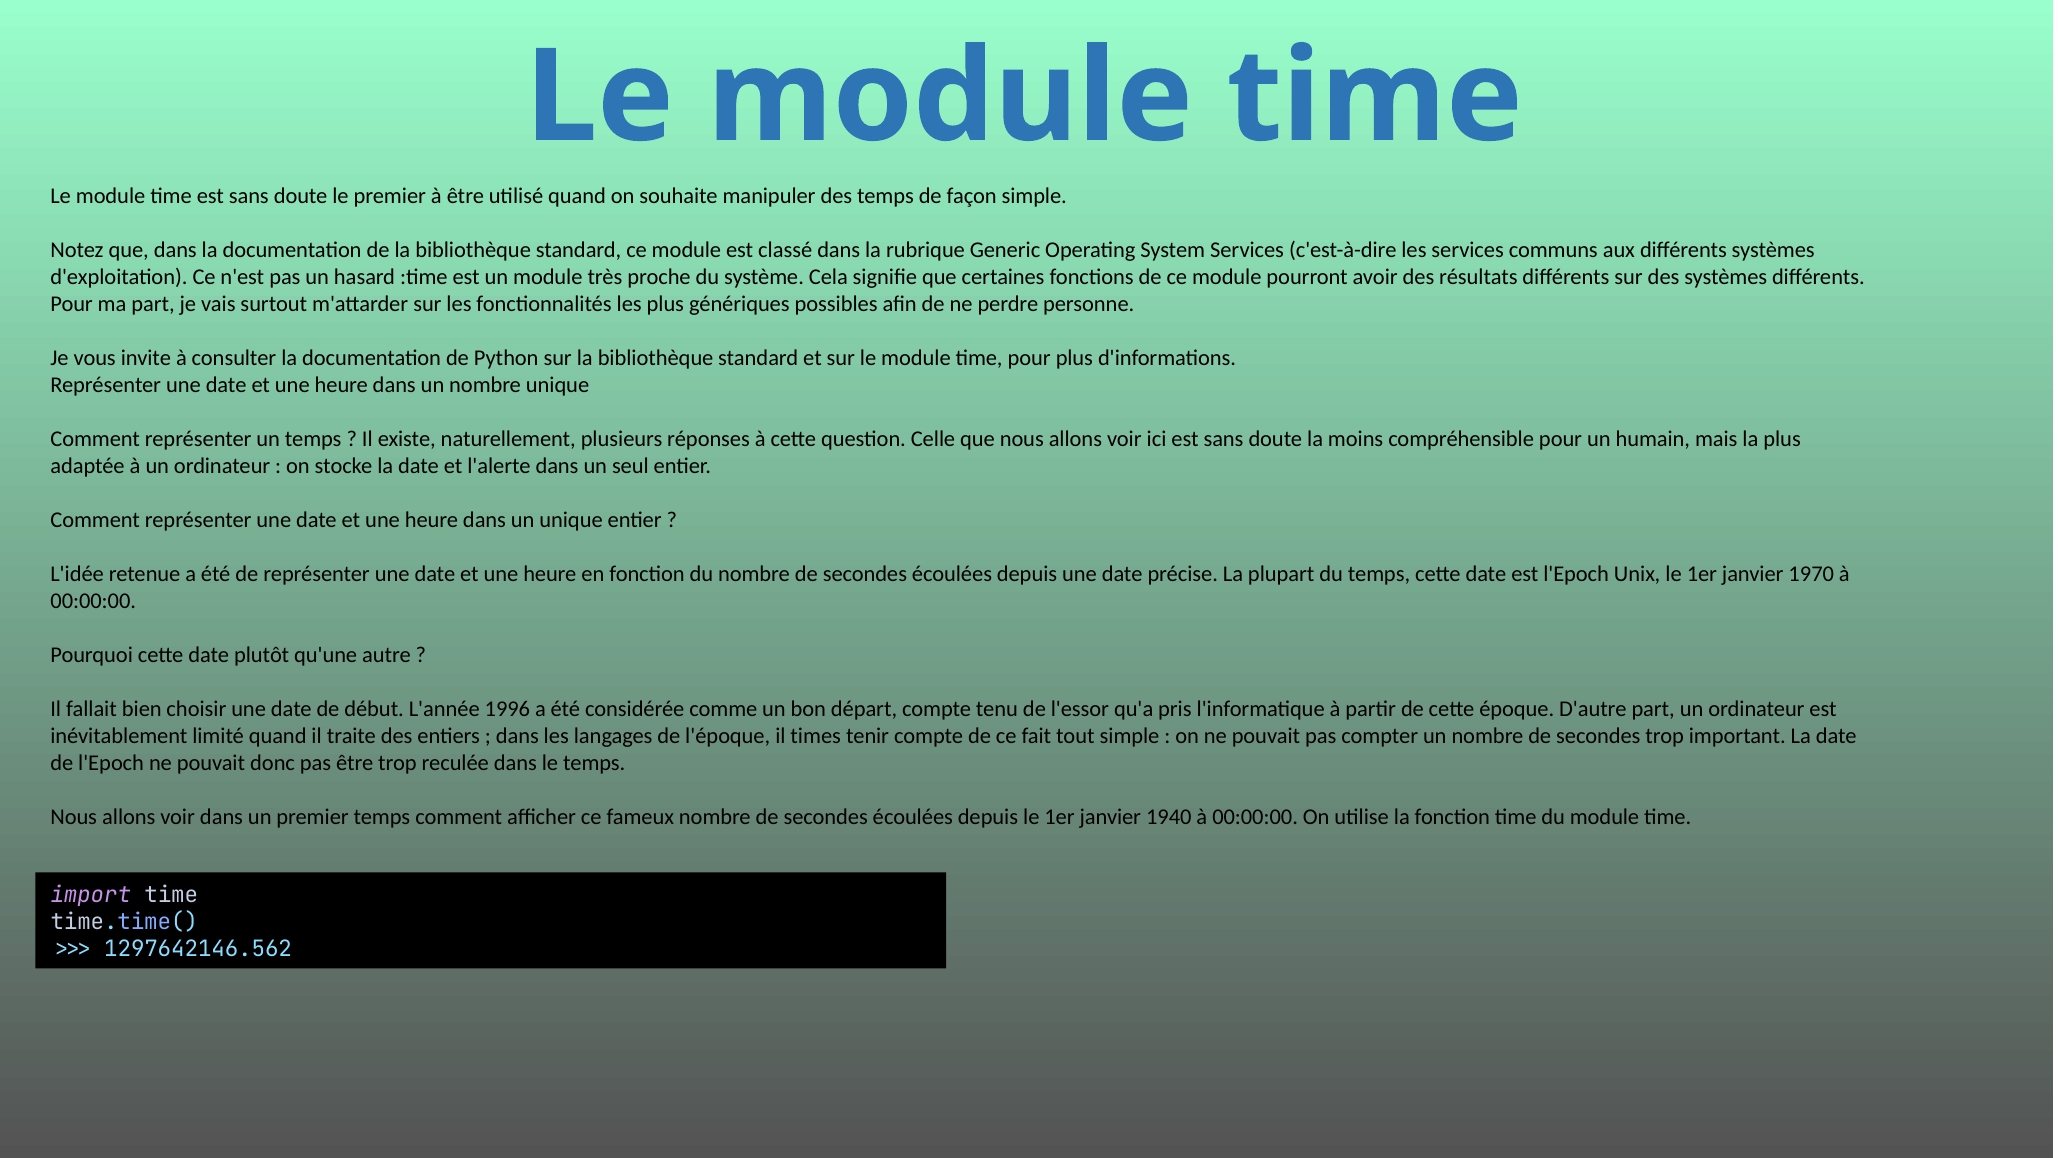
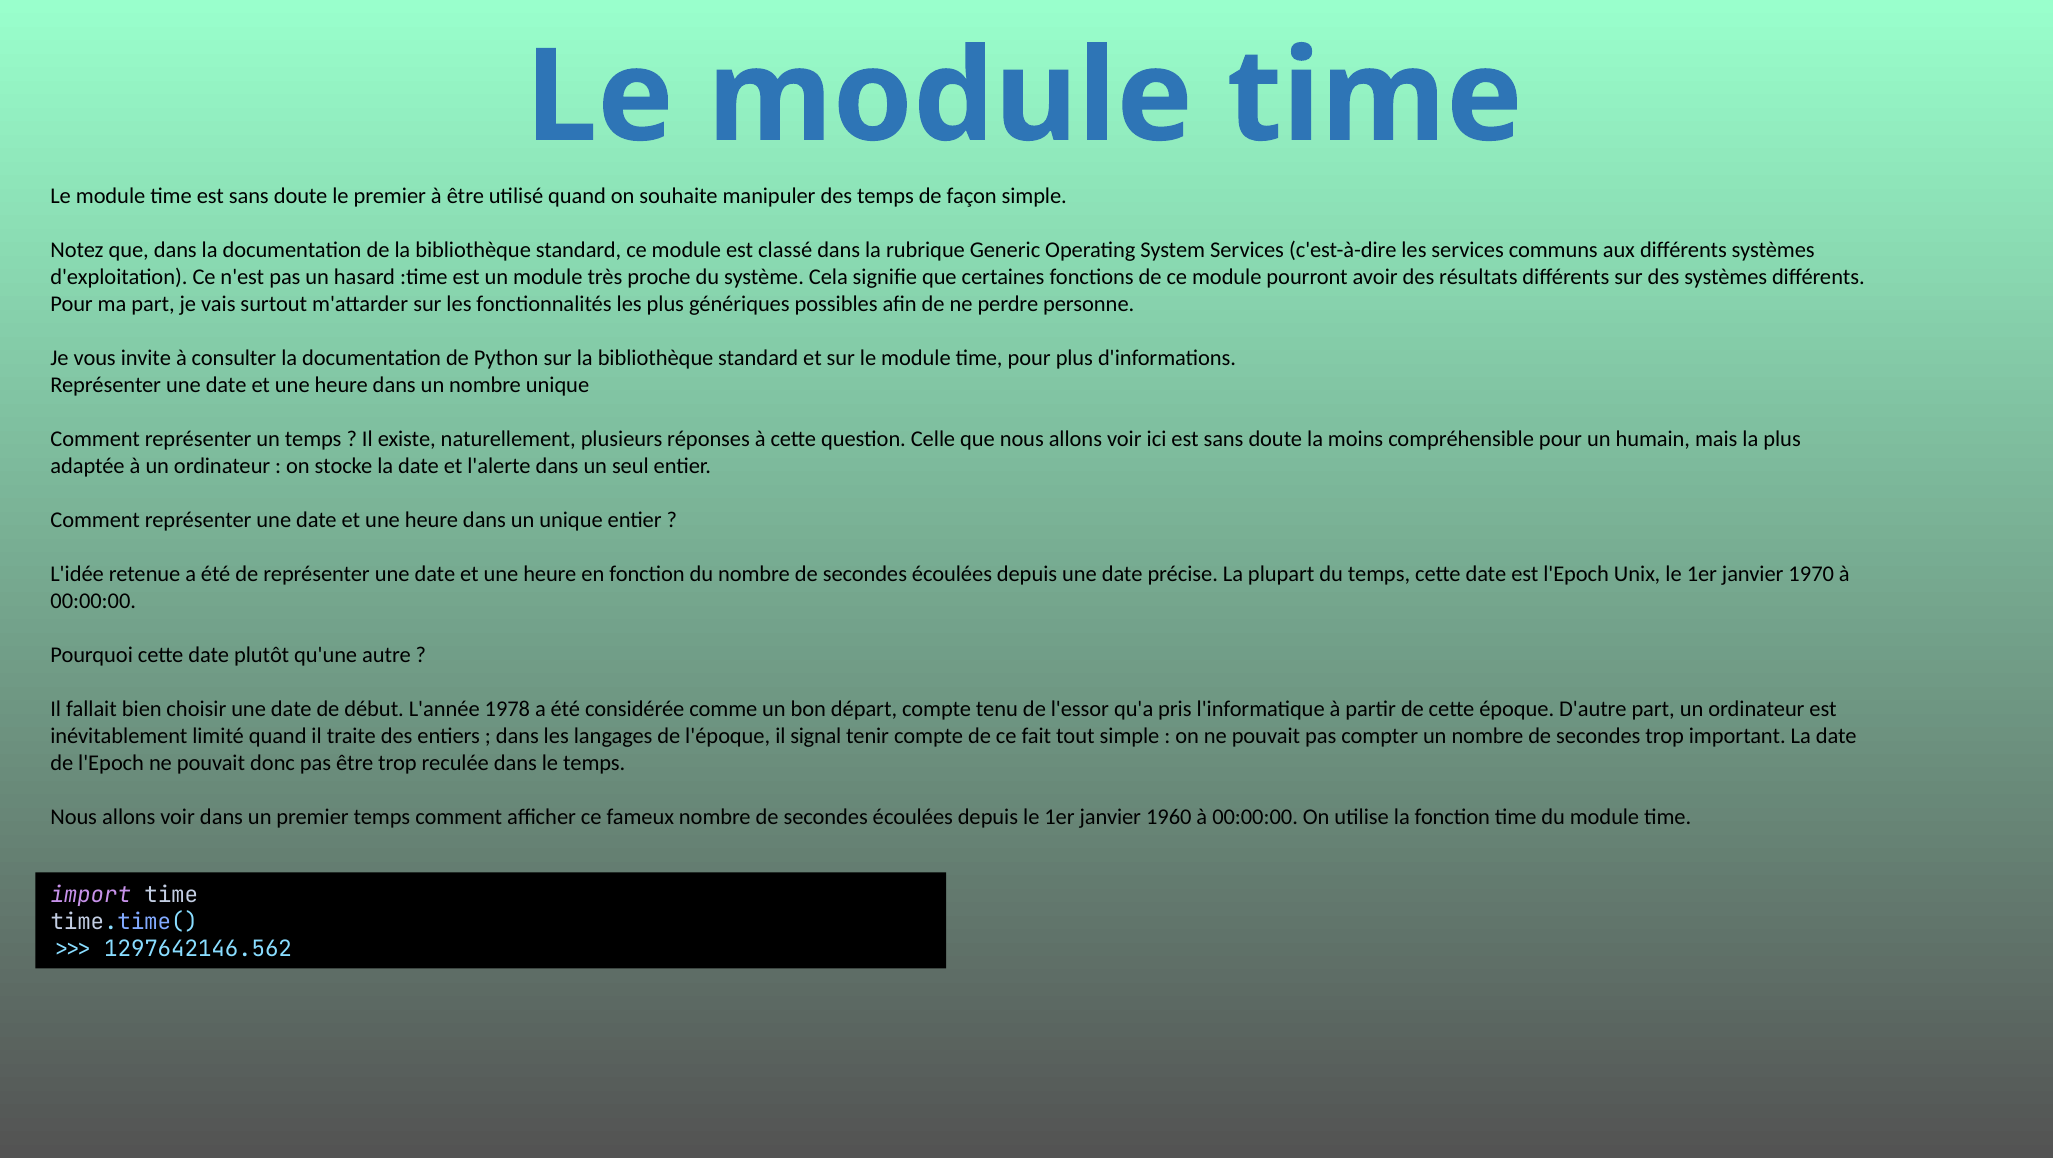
1996: 1996 -> 1978 (507, 709)
times: times -> signal (816, 736)
1940: 1940 -> 1960 (1169, 817)
